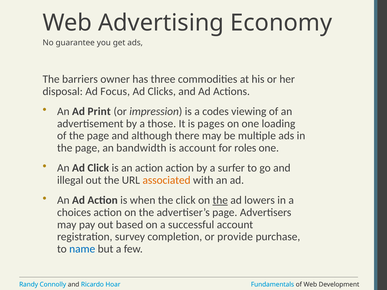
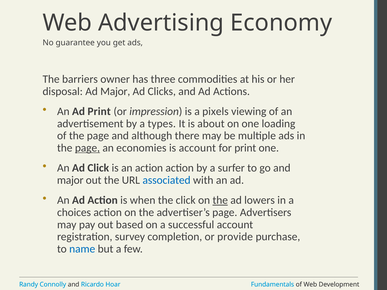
Ad Focus: Focus -> Major (115, 91)
codes: codes -> pixels (215, 111)
those: those -> types (162, 124)
pages: pages -> about (211, 124)
page underline: none -> present (87, 148)
bandwidth: bandwidth -> economies (141, 148)
for roles: roles -> print (245, 148)
illegal: illegal -> major (70, 180)
associated colour: orange -> blue (167, 180)
